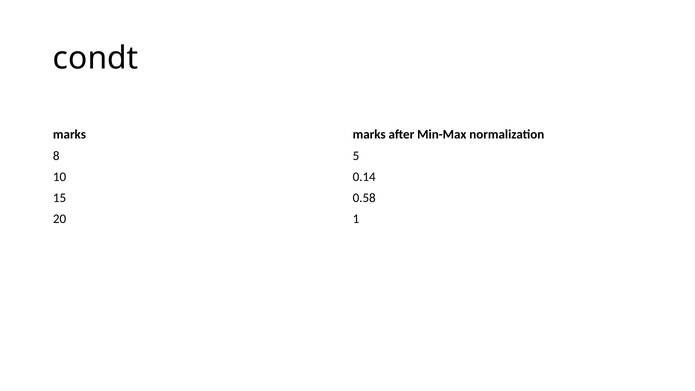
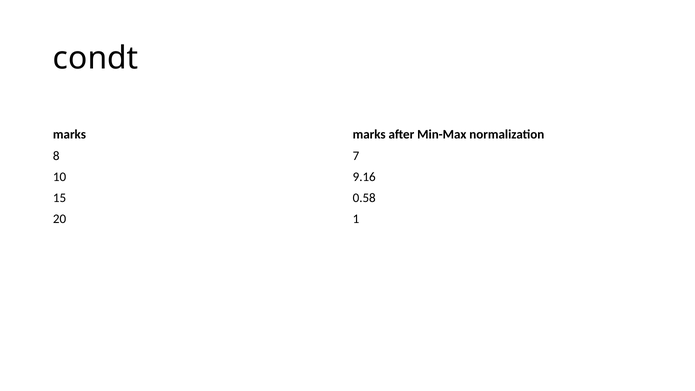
5: 5 -> 7 (356, 156)
0.14: 0.14 -> 9.16 (364, 177)
